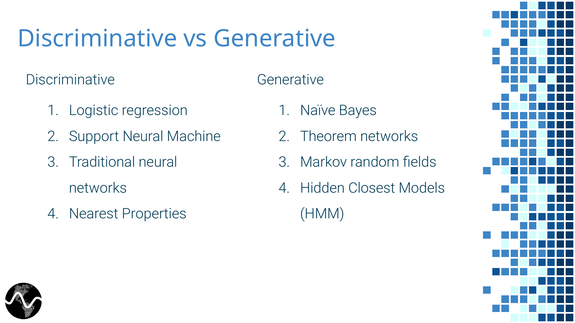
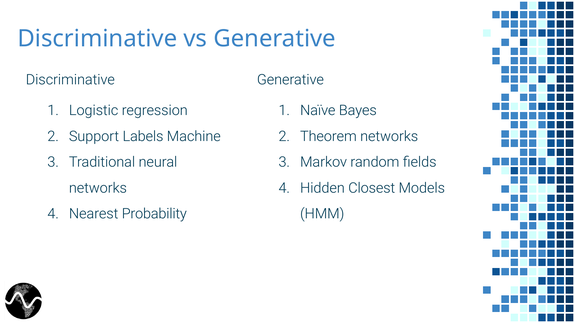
Support Neural: Neural -> Labels (143, 137)
Properties: Properties -> Probability (154, 214)
